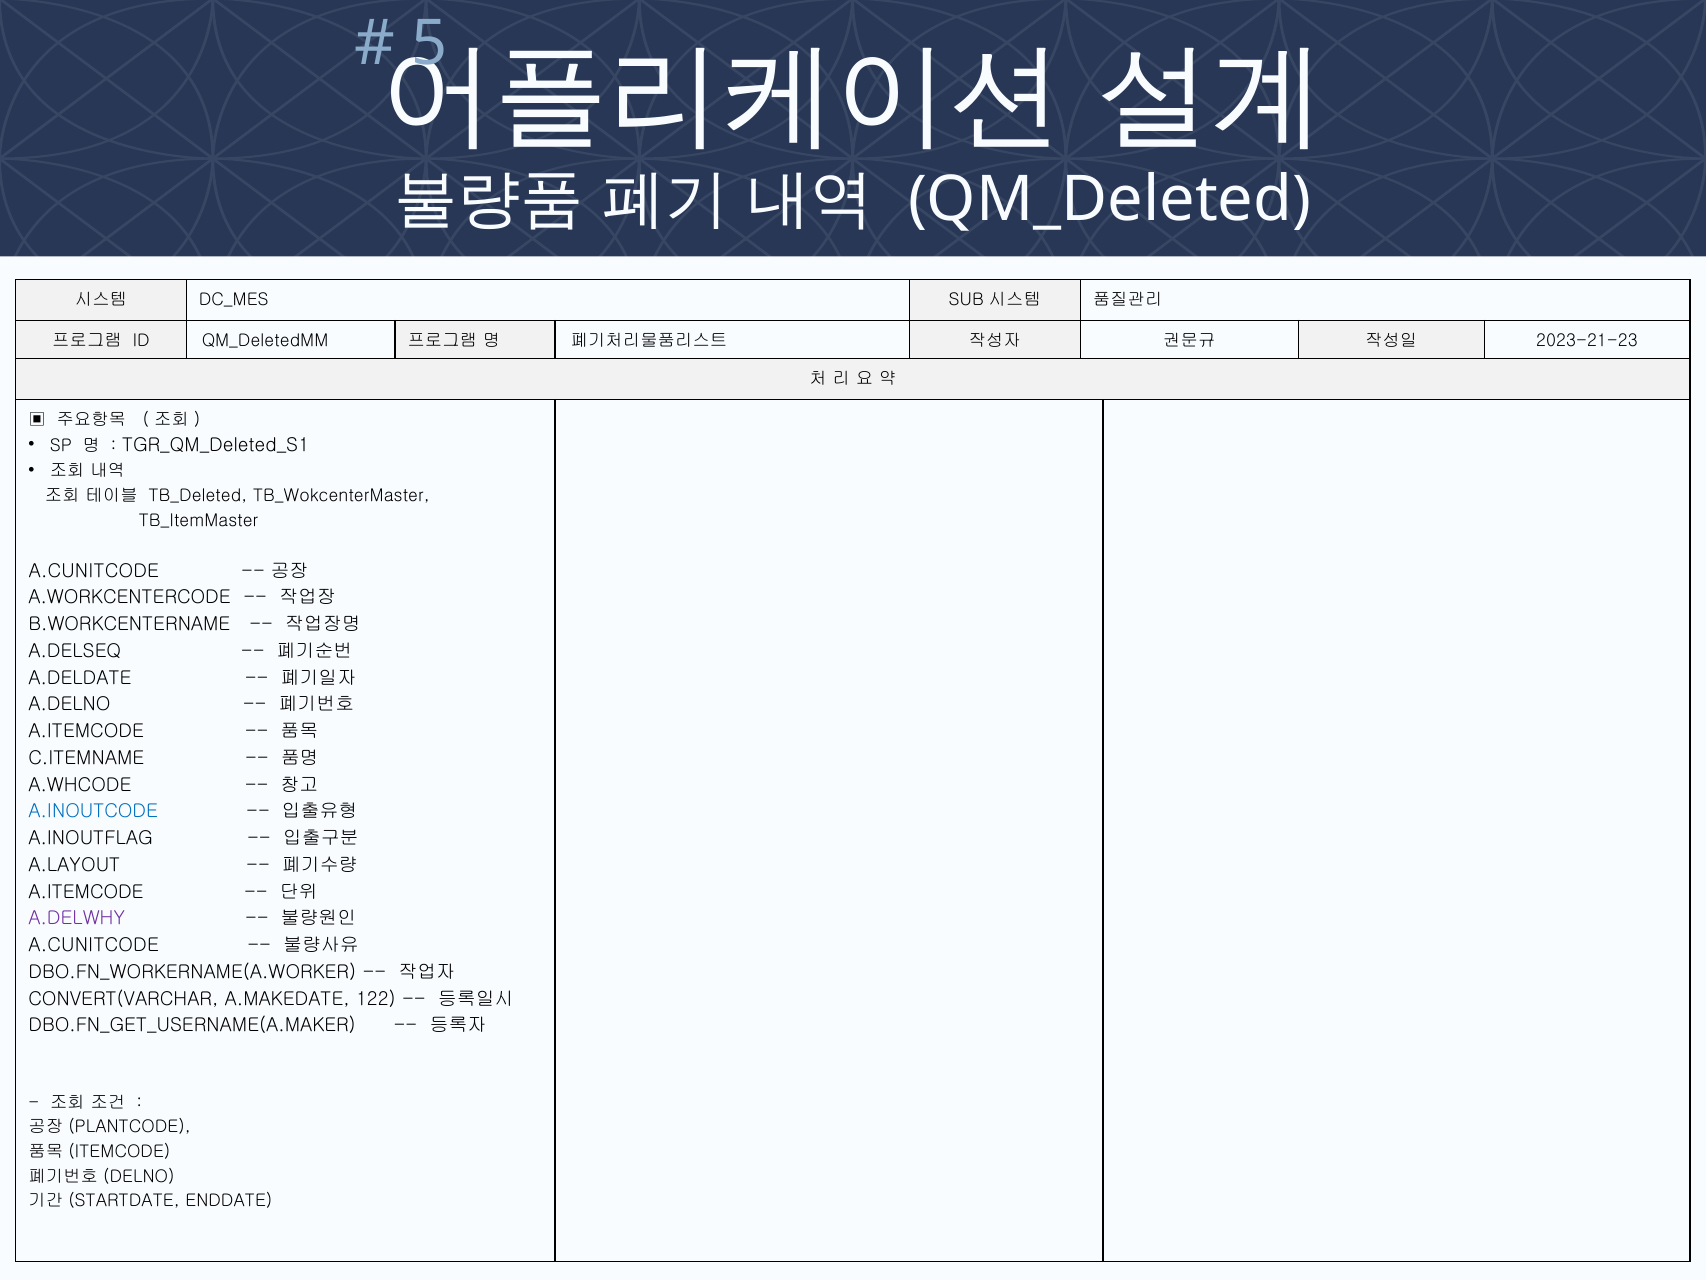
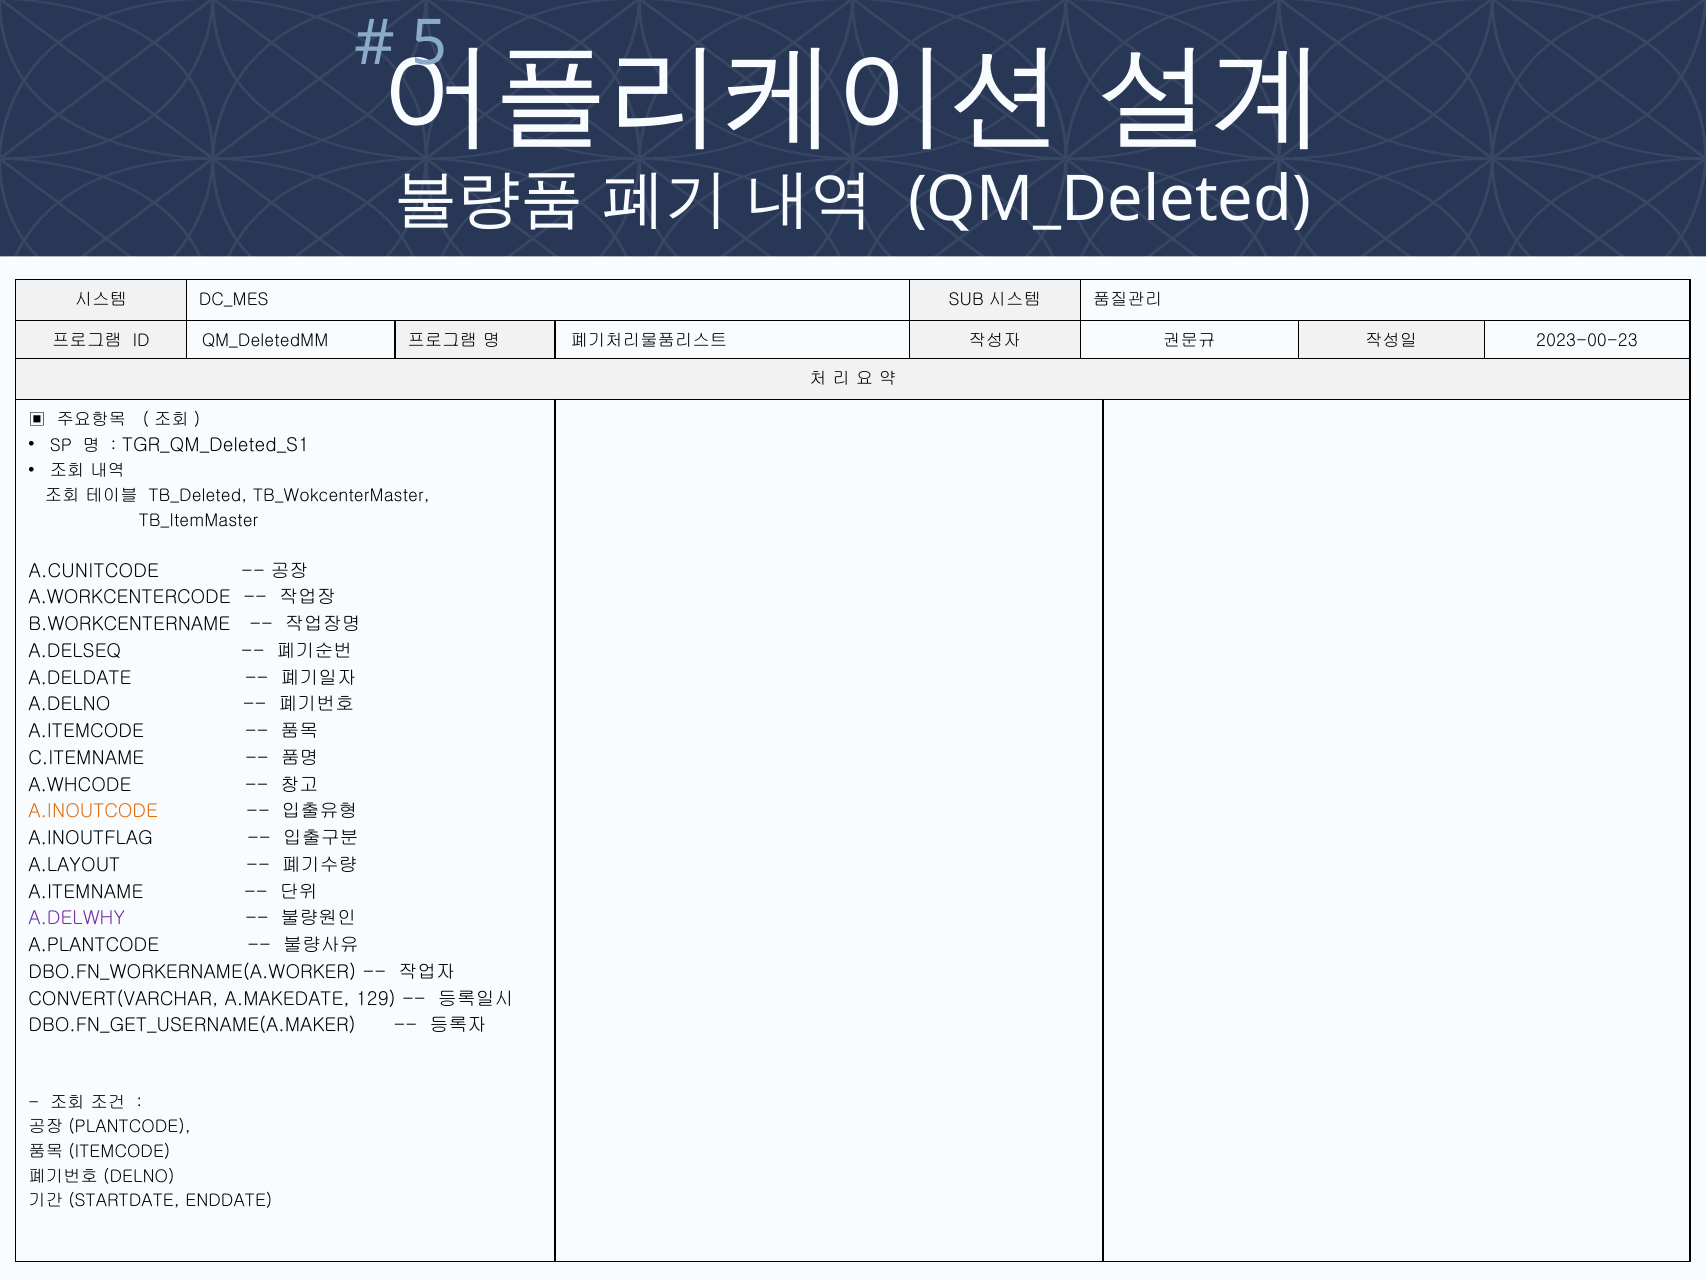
2023-21-23: 2023-21-23 -> 2023-00-23 (1587, 340)
A.INOUTCODE colour: blue -> orange (93, 811)
A.ITEMCODE: A.ITEMCODE -> A.ITEMNAME (86, 891)
A.CUNITCODE: A.CUNITCODE -> A.PLANTCODE (94, 945)
122: 122 -> 129 (376, 998)
